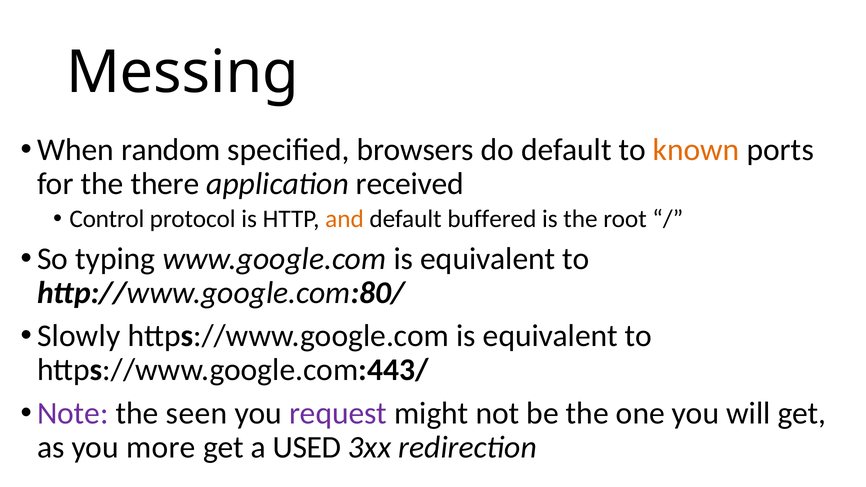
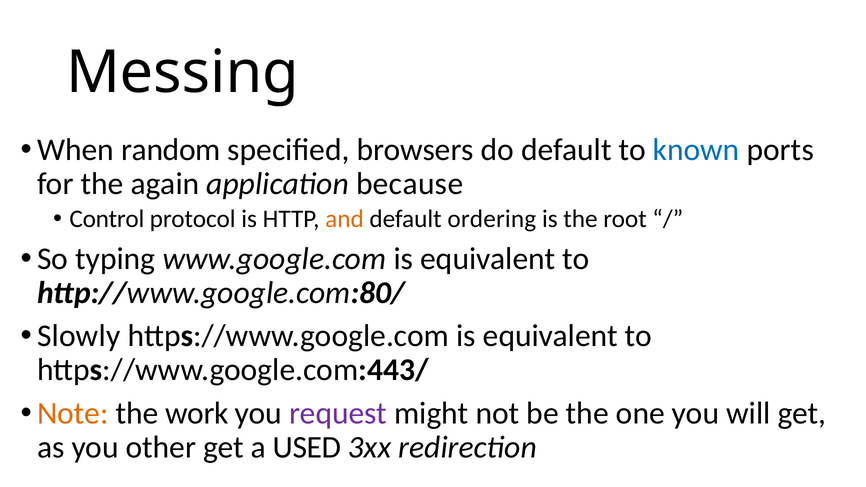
known colour: orange -> blue (696, 150)
there: there -> again (165, 184)
received: received -> because (410, 184)
buffered: buffered -> ordering (492, 219)
Note colour: purple -> orange (73, 413)
seen: seen -> work (197, 413)
more: more -> other (161, 447)
